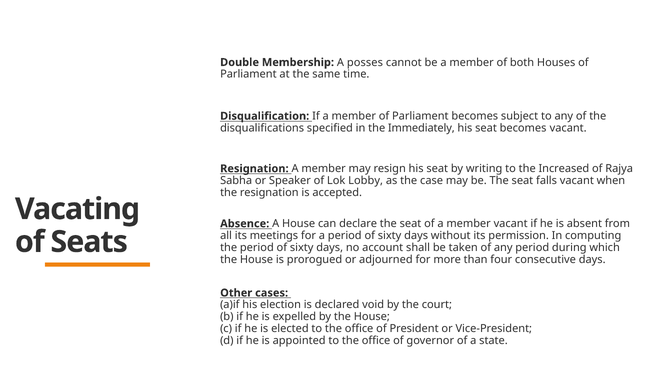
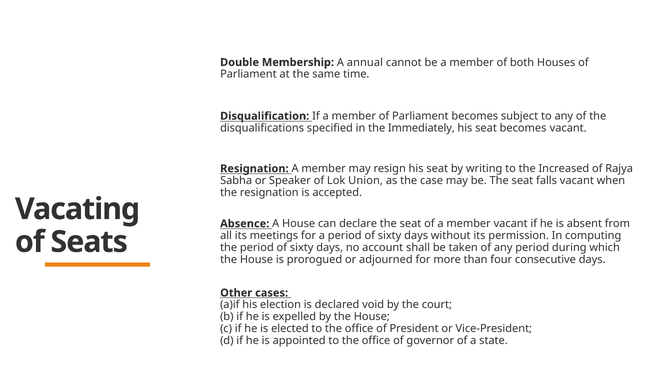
posses: posses -> annual (365, 62)
Lobby: Lobby -> Union (366, 181)
